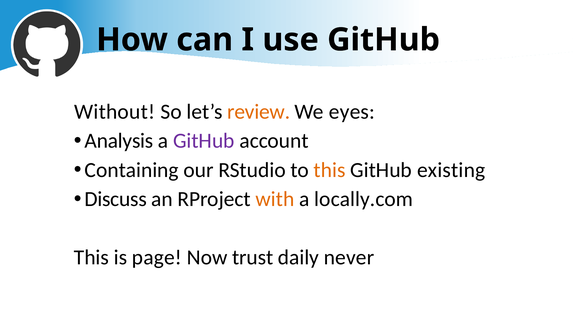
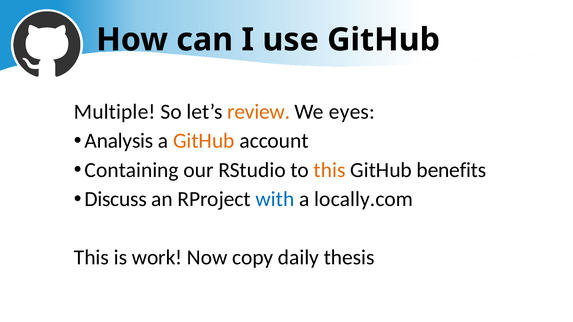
Without: Without -> Multiple (115, 112)
GitHub colour: purple -> orange (204, 141)
existing: existing -> benefits (451, 170)
with colour: orange -> blue (275, 199)
page: page -> work (157, 258)
trust: trust -> copy (253, 258)
never: never -> thesis (349, 258)
